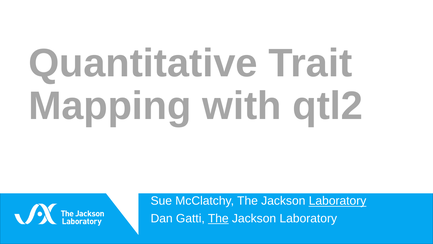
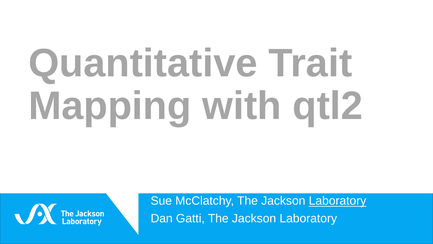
The underline: present -> none (218, 218)
